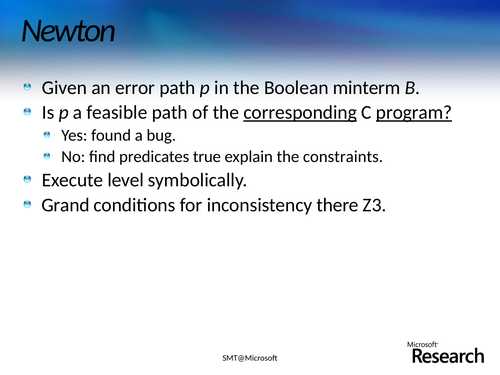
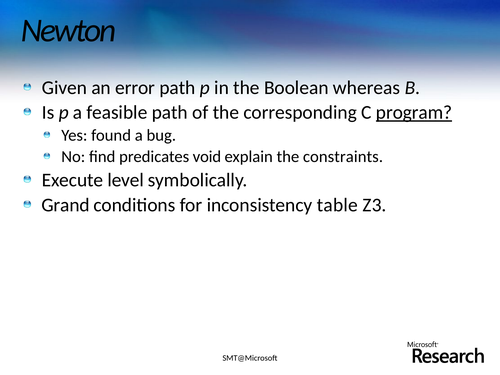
minterm: minterm -> whereas (367, 88)
corresponding underline: present -> none (300, 113)
true: true -> void (207, 157)
there: there -> table (337, 205)
